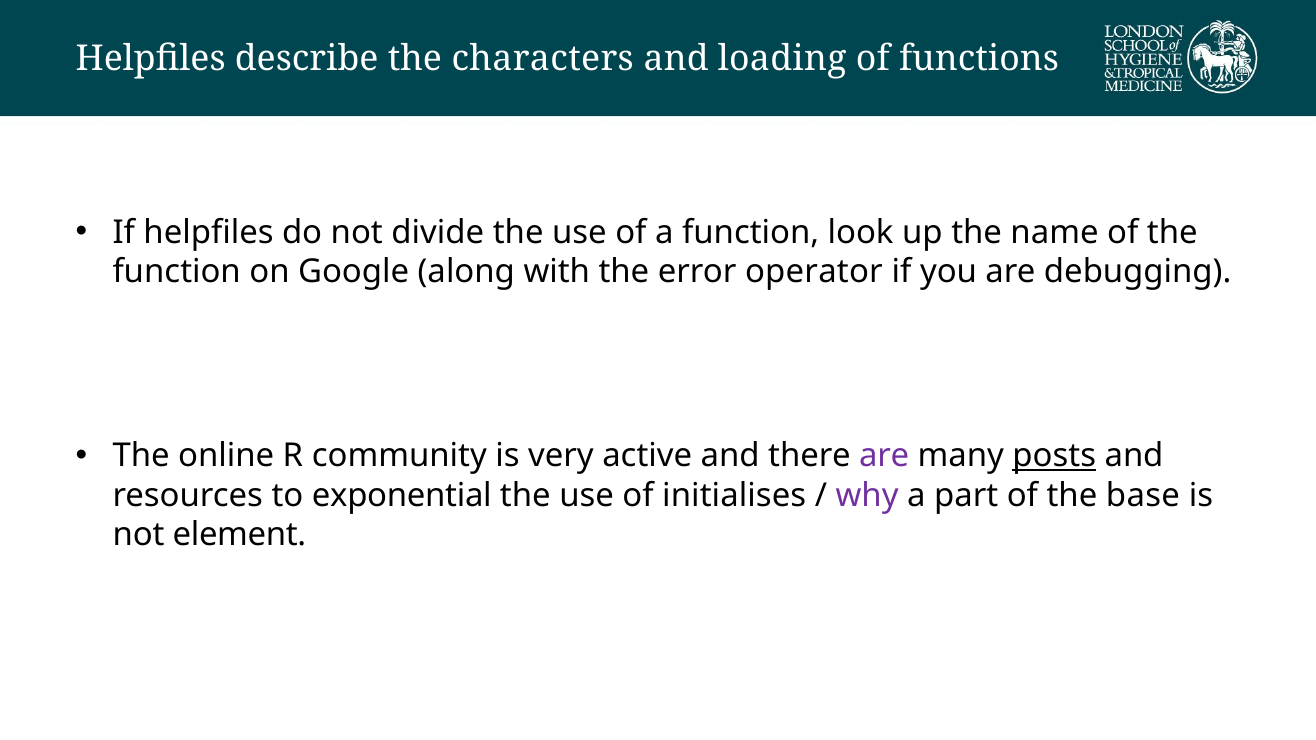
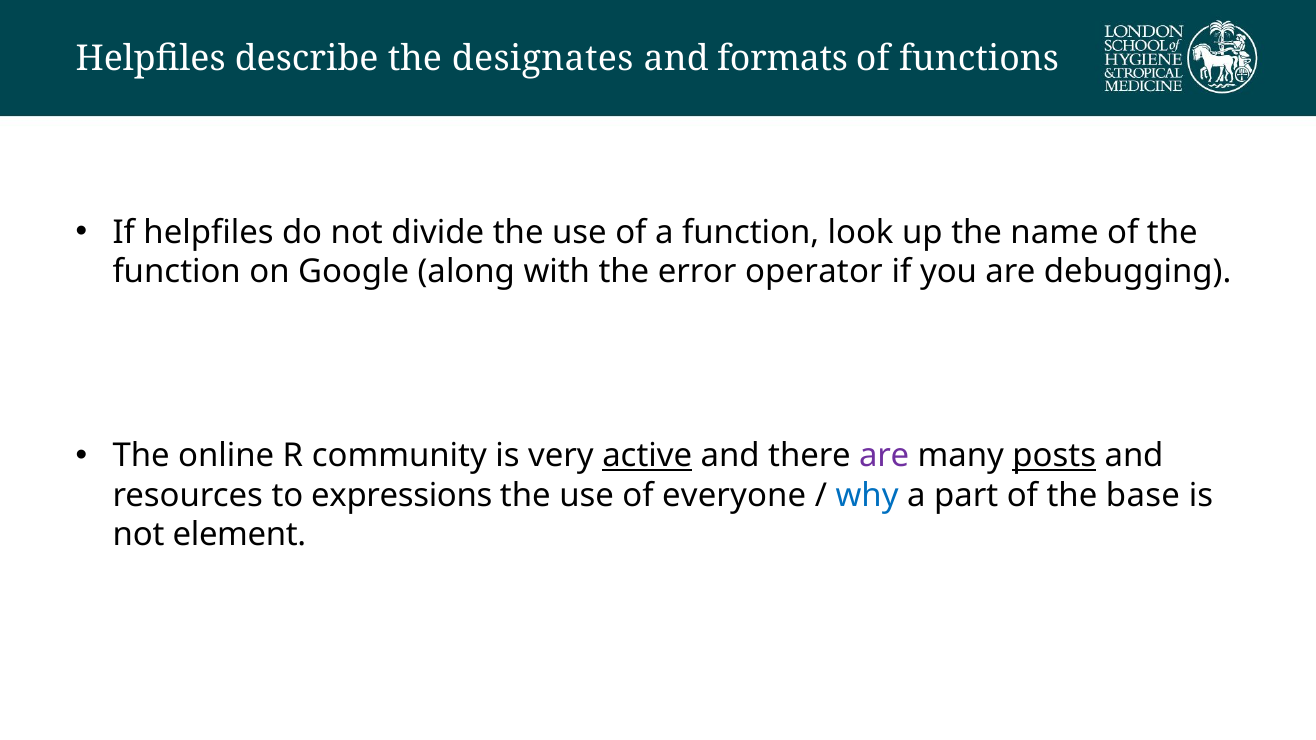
characters: characters -> designates (543, 59)
loading: loading -> formats (782, 59)
active underline: none -> present (647, 456)
exponential: exponential -> expressions (402, 496)
initialises: initialises -> everyone (734, 496)
why colour: purple -> blue (867, 496)
